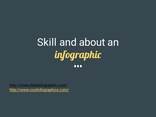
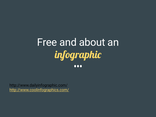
Skill: Skill -> Free (47, 42)
